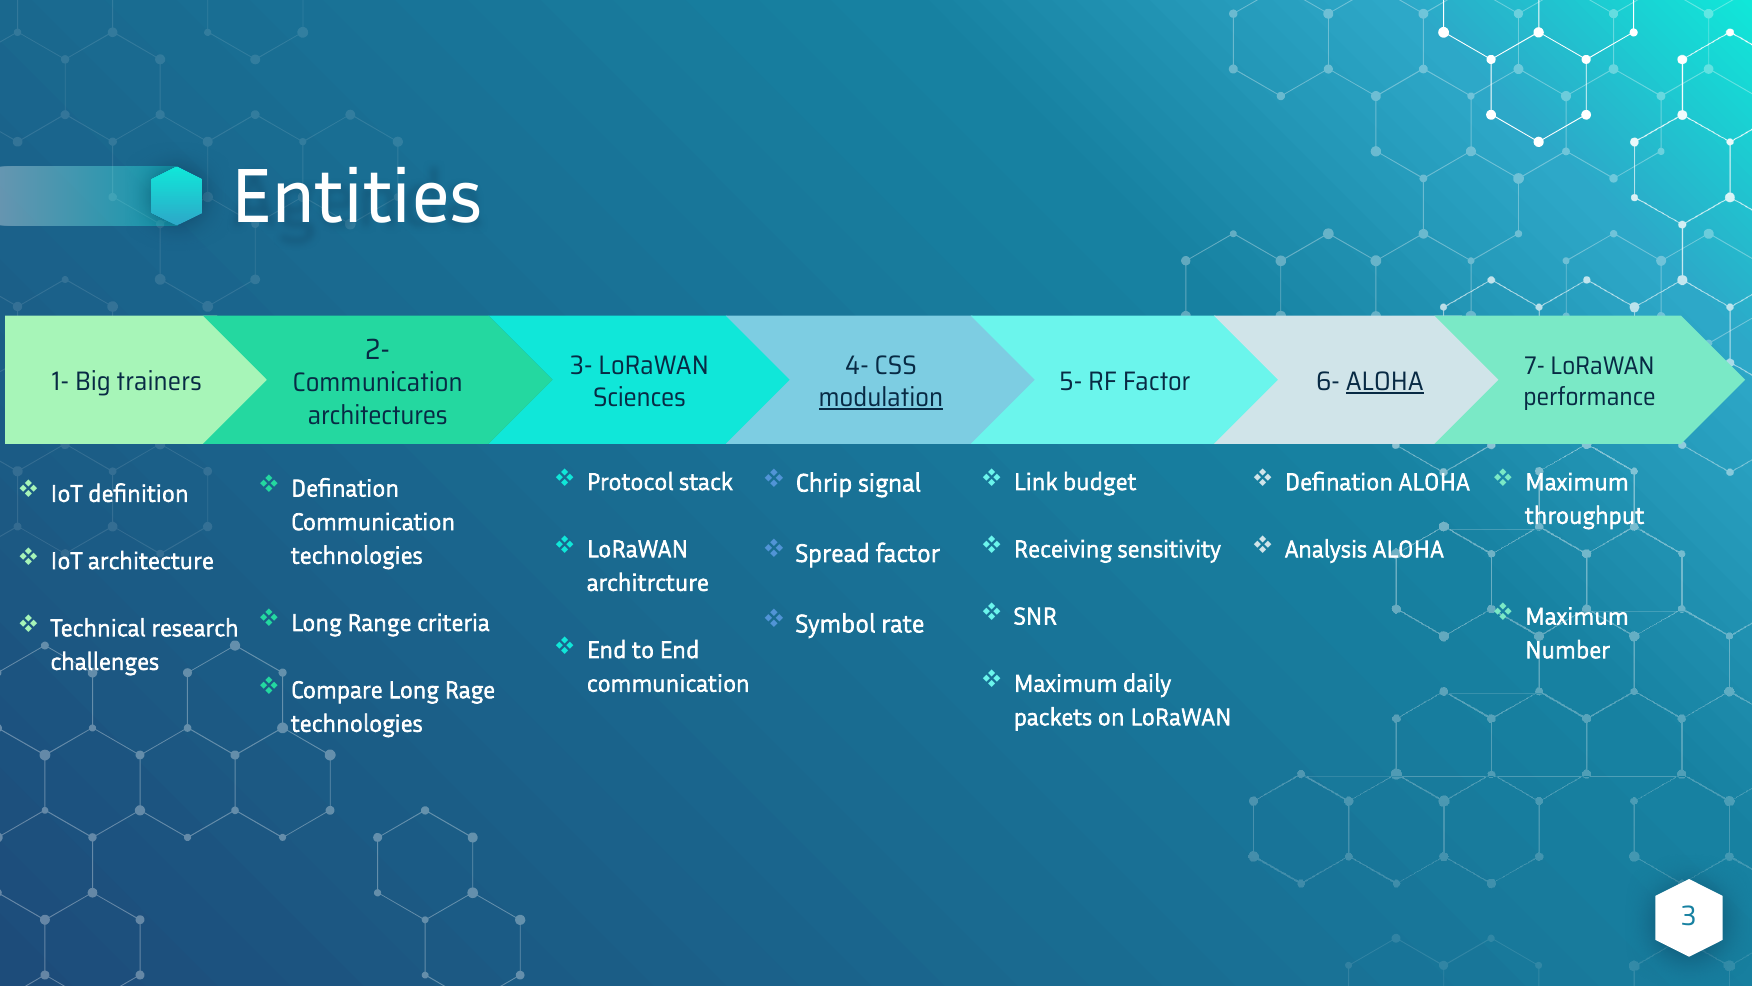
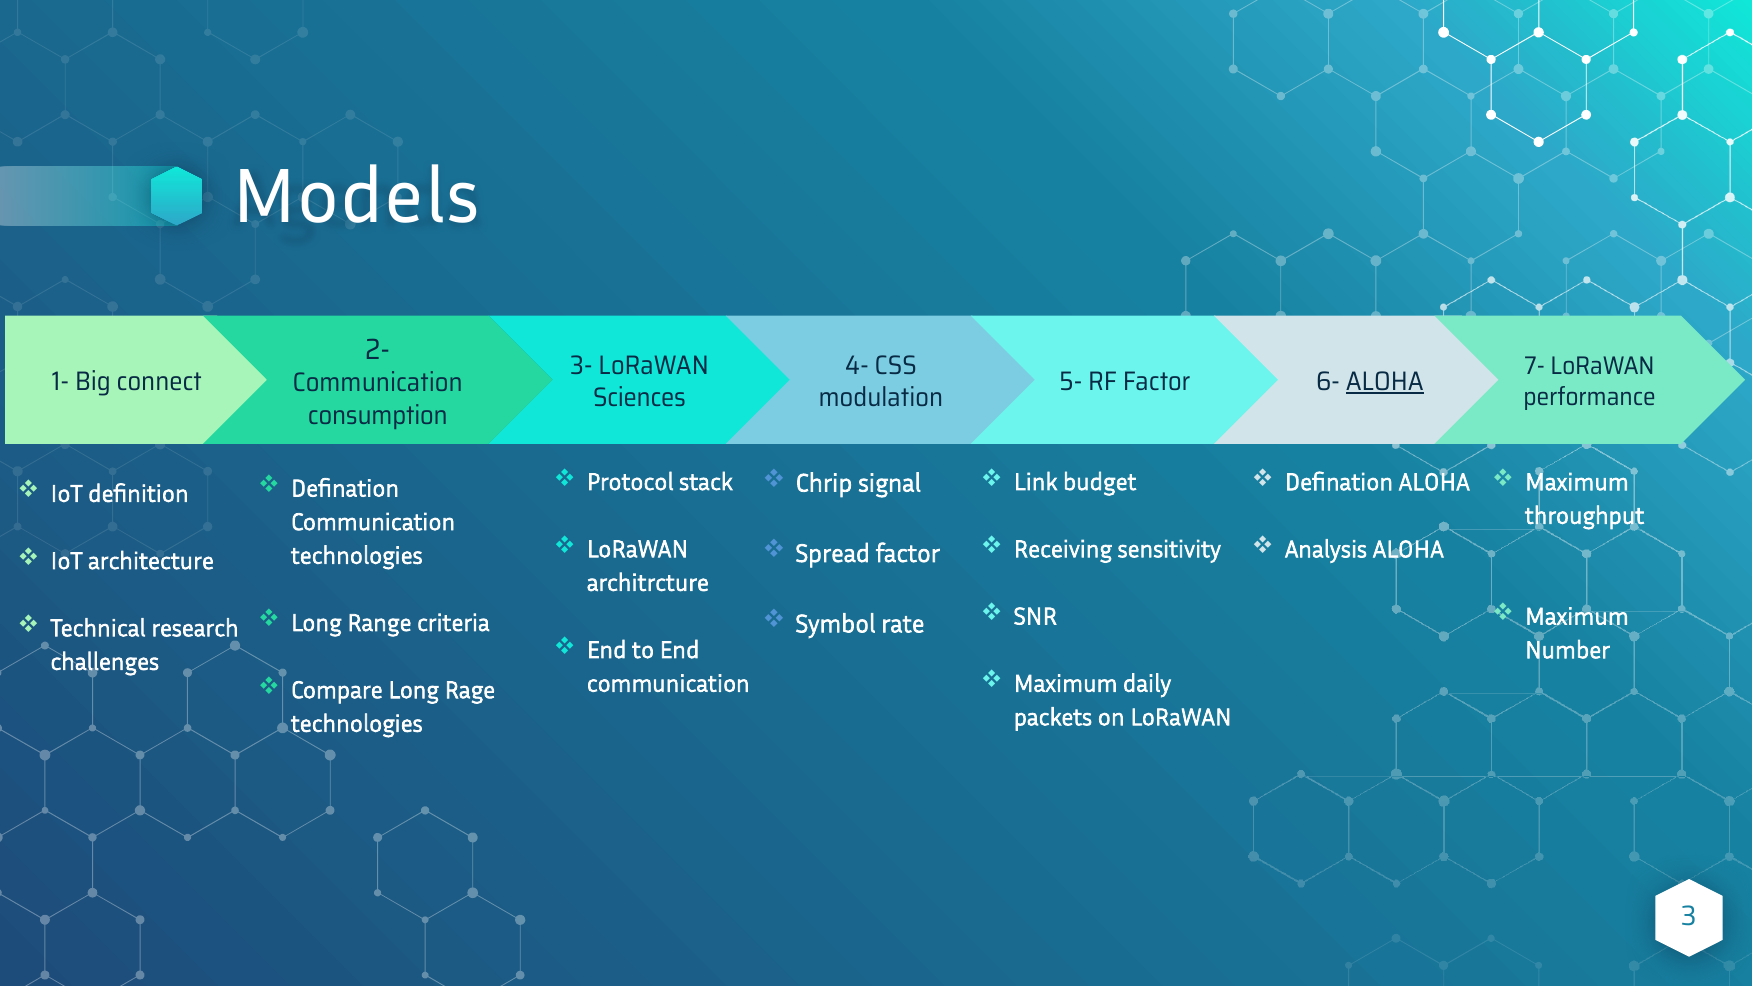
Entities: Entities -> Models (356, 197)
trainers: trainers -> connect (159, 382)
modulation underline: present -> none (881, 398)
architectures: architectures -> consumption (378, 415)
